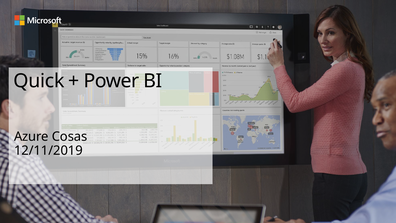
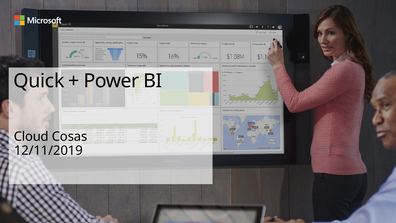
Azure: Azure -> Cloud (31, 136)
